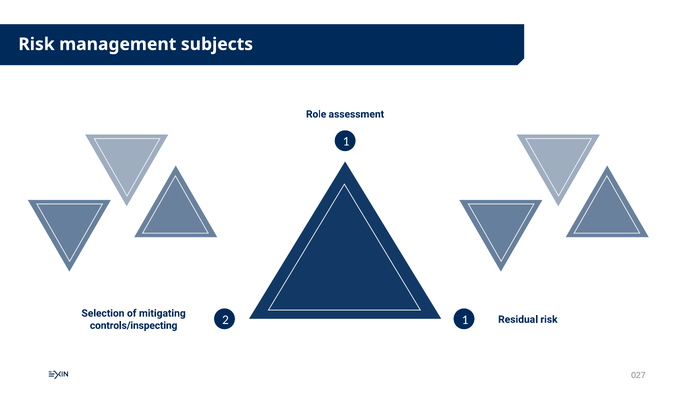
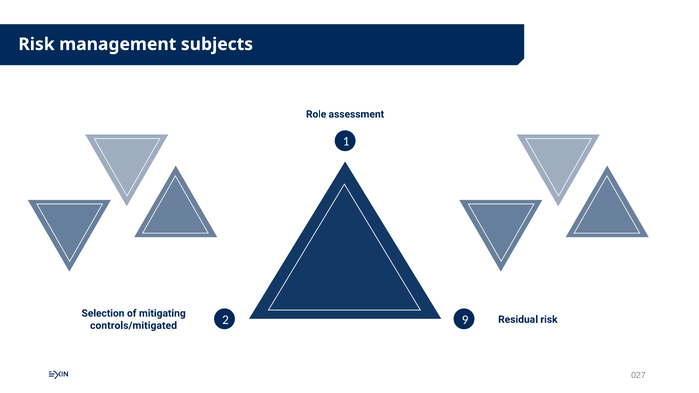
2 1: 1 -> 9 (465, 320)
controls/inspecting: controls/inspecting -> controls/mitigated (134, 326)
